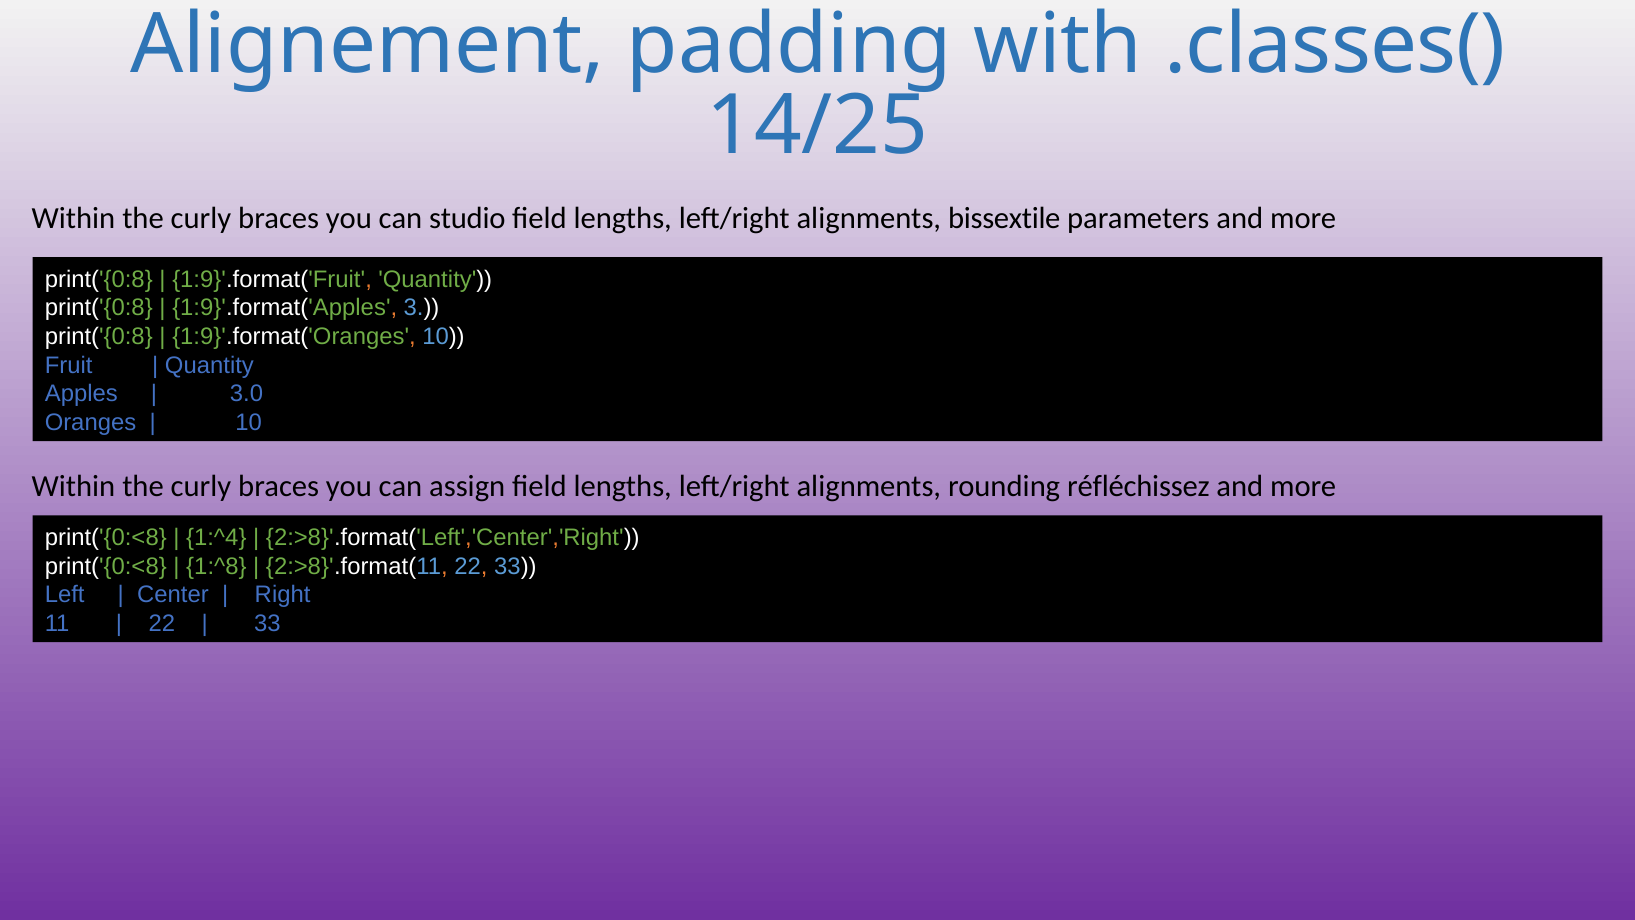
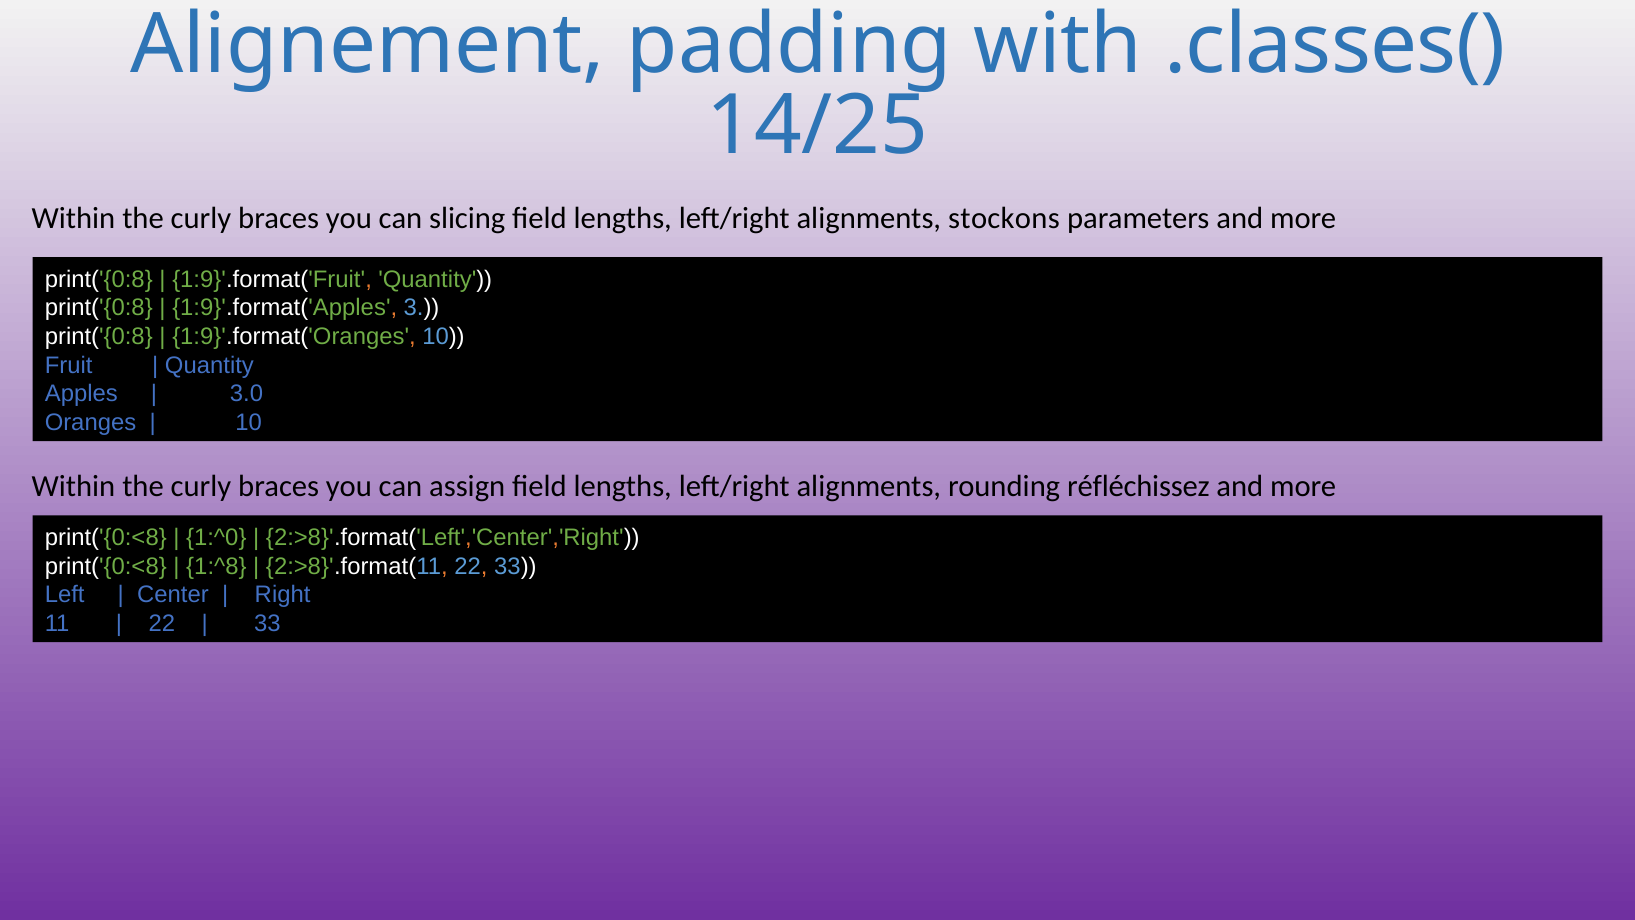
studio: studio -> slicing (467, 219)
bissextile: bissextile -> stockons (1004, 219)
1:^4: 1:^4 -> 1:^0 (216, 537)
